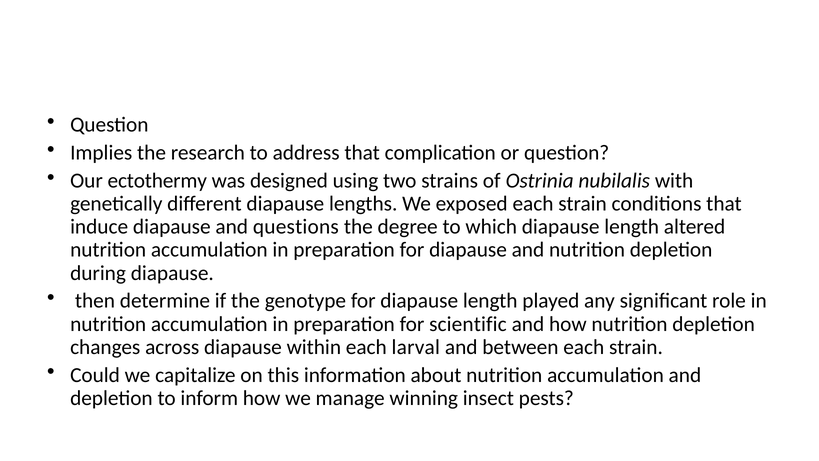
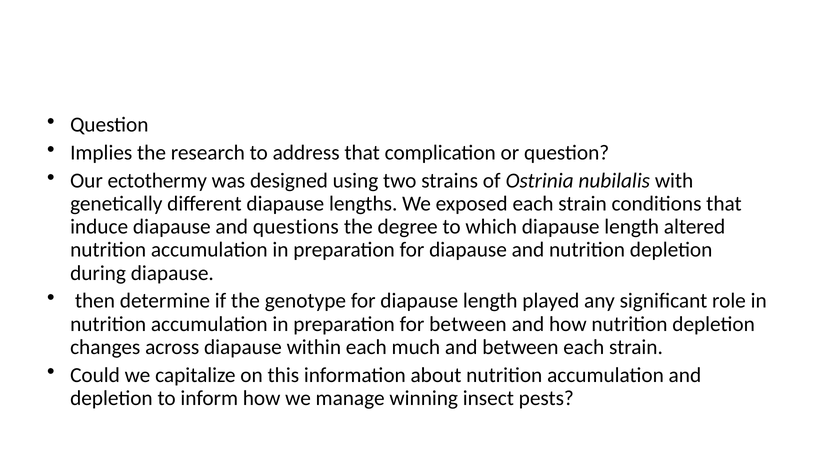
for scientific: scientific -> between (468, 324)
larval: larval -> much (416, 347)
